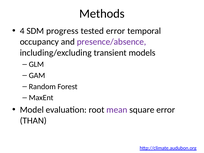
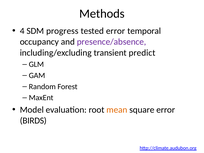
models: models -> predict (142, 53)
mean colour: purple -> orange (117, 110)
THAN: THAN -> BIRDS (33, 121)
